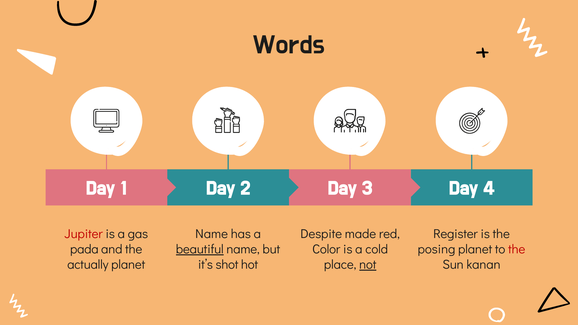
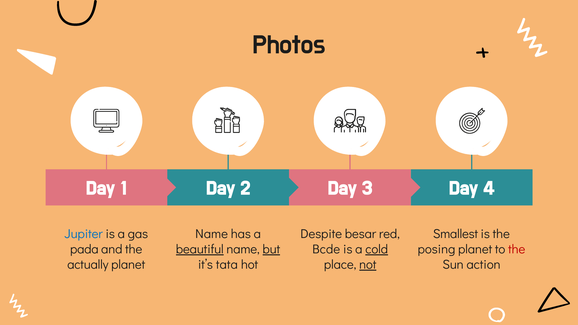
Words: Words -> Photos (289, 45)
Jupiter colour: red -> blue (84, 234)
made: made -> besar (361, 234)
Register: Register -> Smallest (456, 234)
but underline: none -> present (271, 249)
Color: Color -> Bcde (326, 249)
cold underline: none -> present (377, 249)
shot: shot -> tata (227, 265)
kanan: kanan -> action (484, 265)
